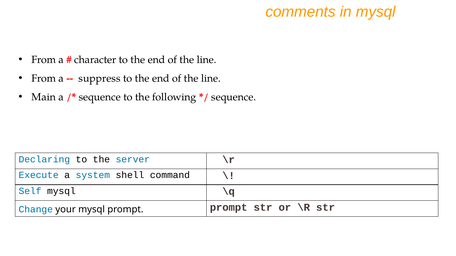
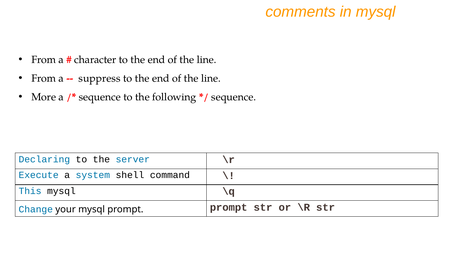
Main: Main -> More (44, 97)
Self: Self -> This (30, 191)
